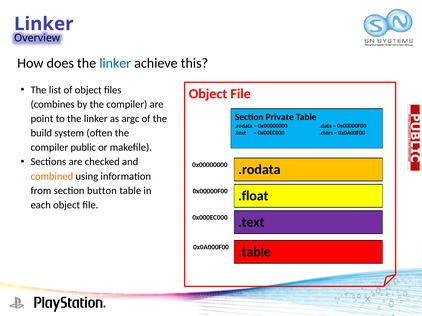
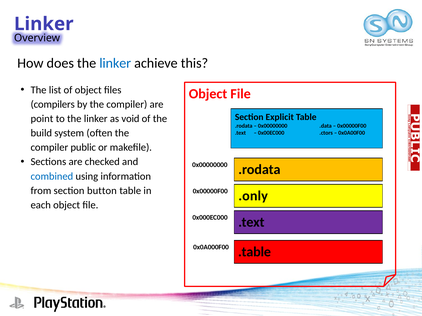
combines: combines -> compilers (53, 104)
Private: Private -> Explicit (280, 117)
argc: argc -> void (130, 119)
combined colour: orange -> blue (52, 177)
.float: .float -> .only (253, 196)
